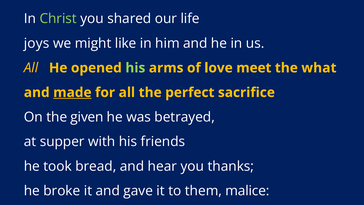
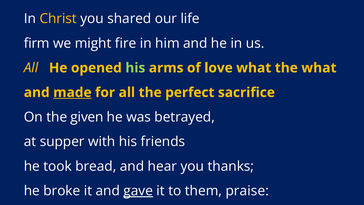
Christ colour: light green -> yellow (58, 19)
joys: joys -> firm (37, 43)
like: like -> fire (126, 43)
love meet: meet -> what (254, 68)
gave underline: none -> present (138, 191)
malice: malice -> praise (247, 191)
